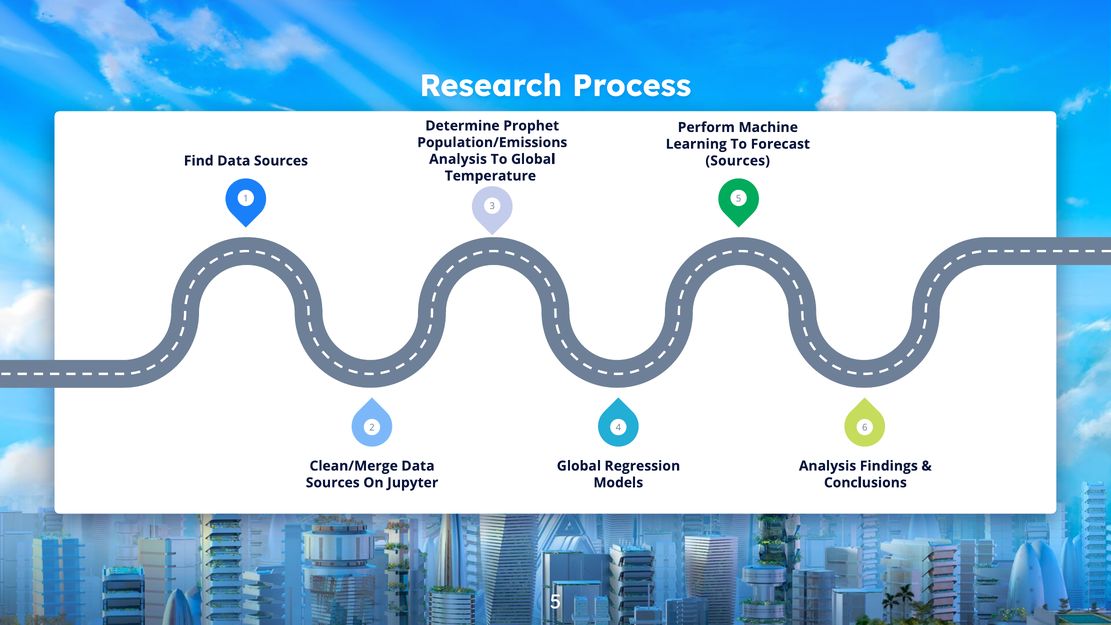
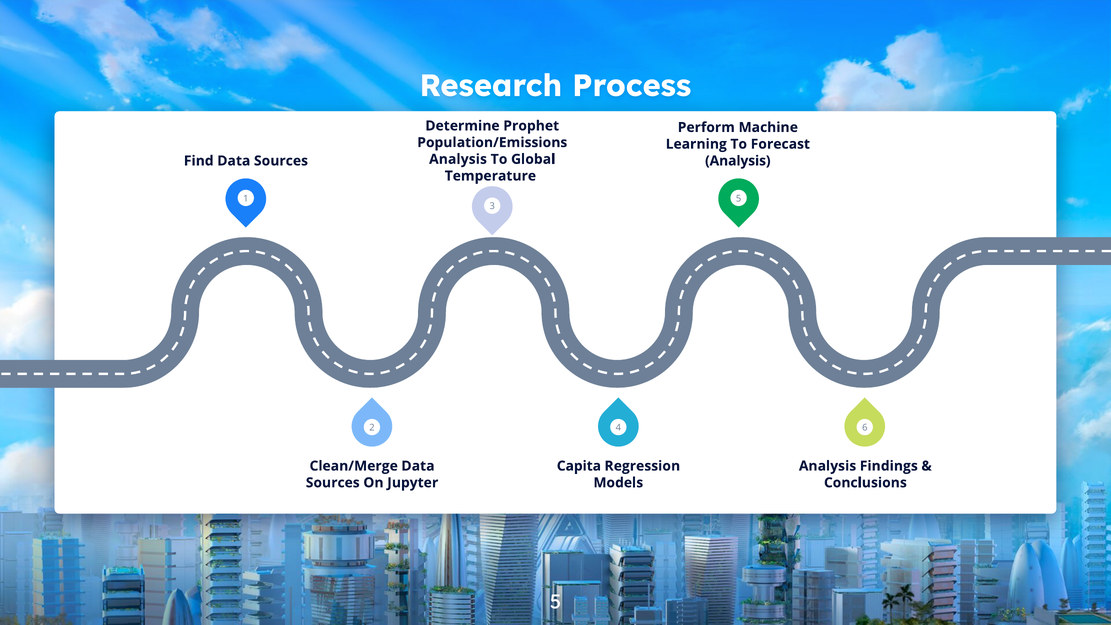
Sources: Sources -> Analysis (738, 161)
Global: Global -> Capita (579, 466)
